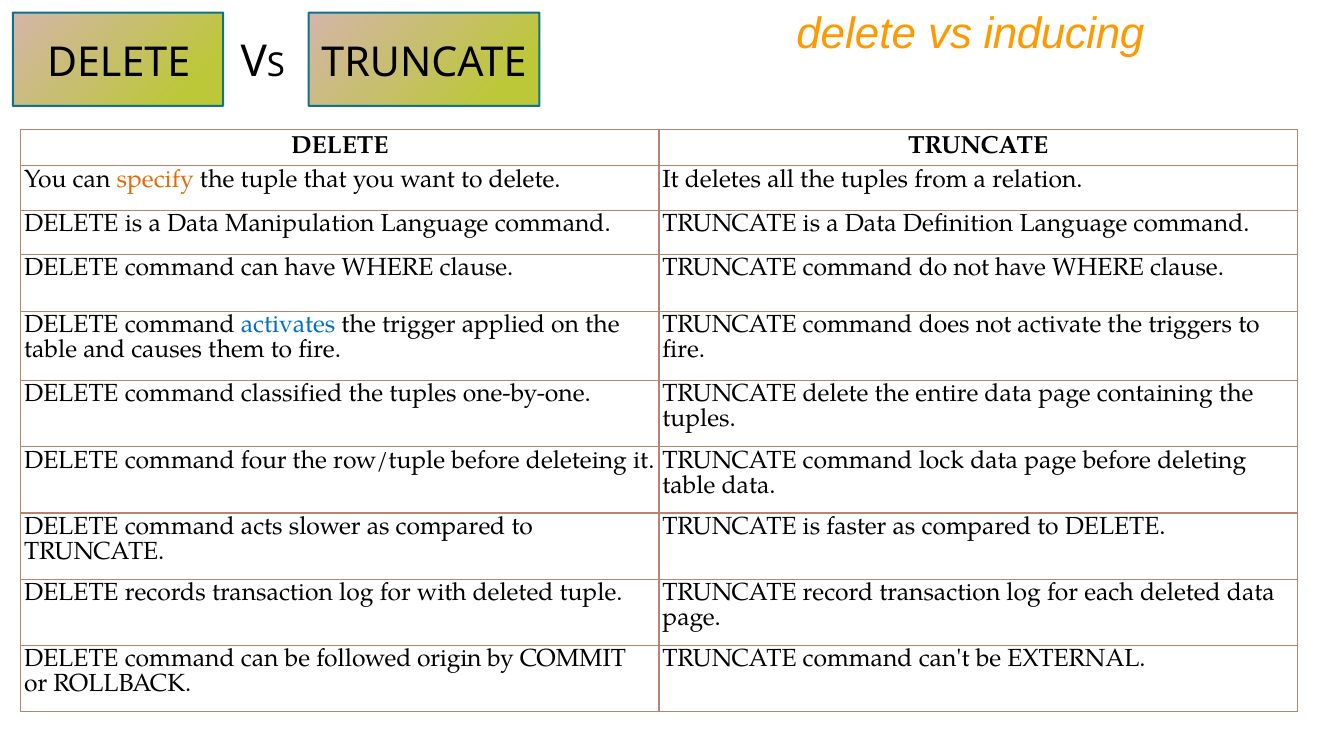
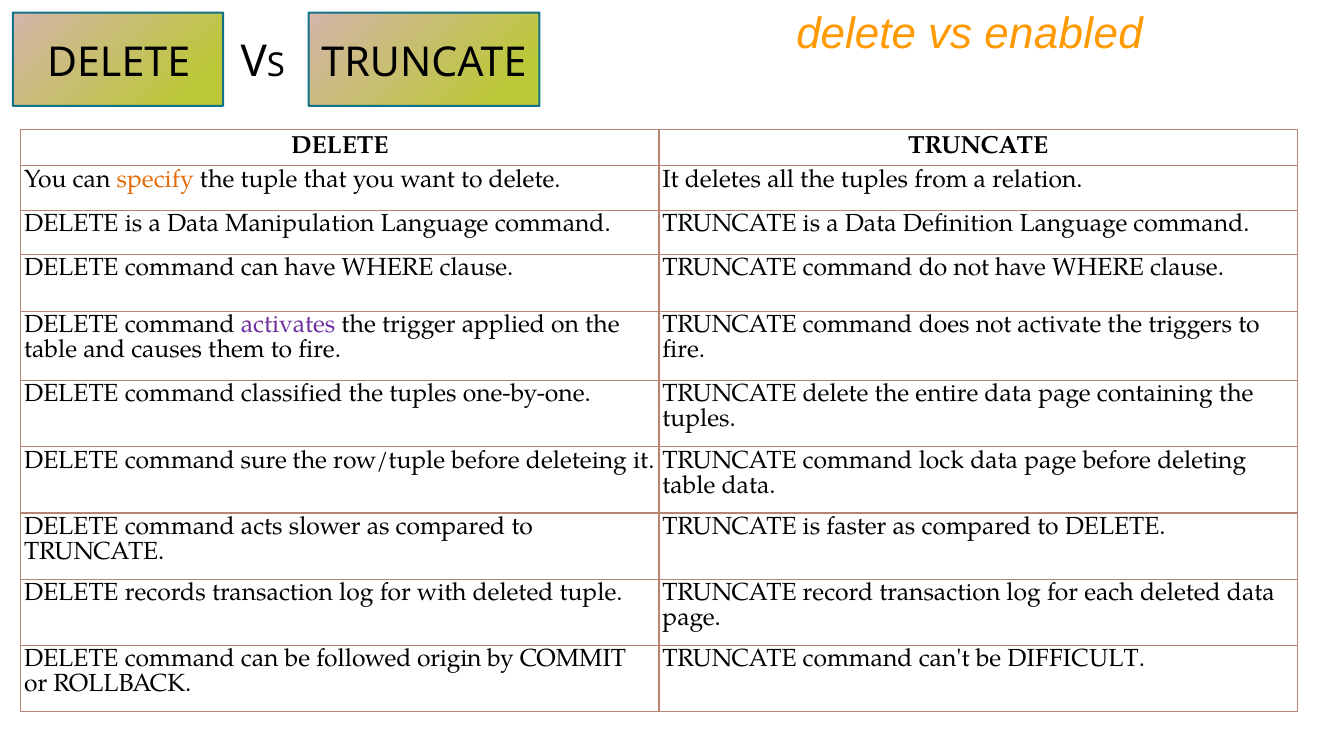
inducing: inducing -> enabled (1064, 34)
activates colour: blue -> purple (288, 325)
four: four -> sure (264, 460)
EXTERNAL: EXTERNAL -> DIFFICULT (1076, 659)
